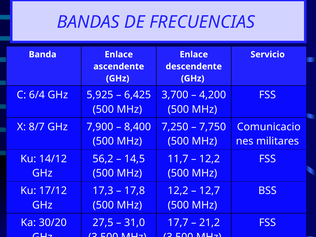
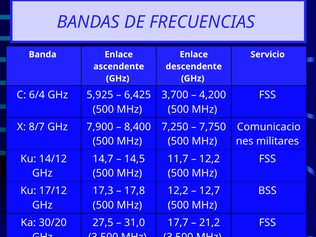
56,2: 56,2 -> 14,7 (103, 159)
